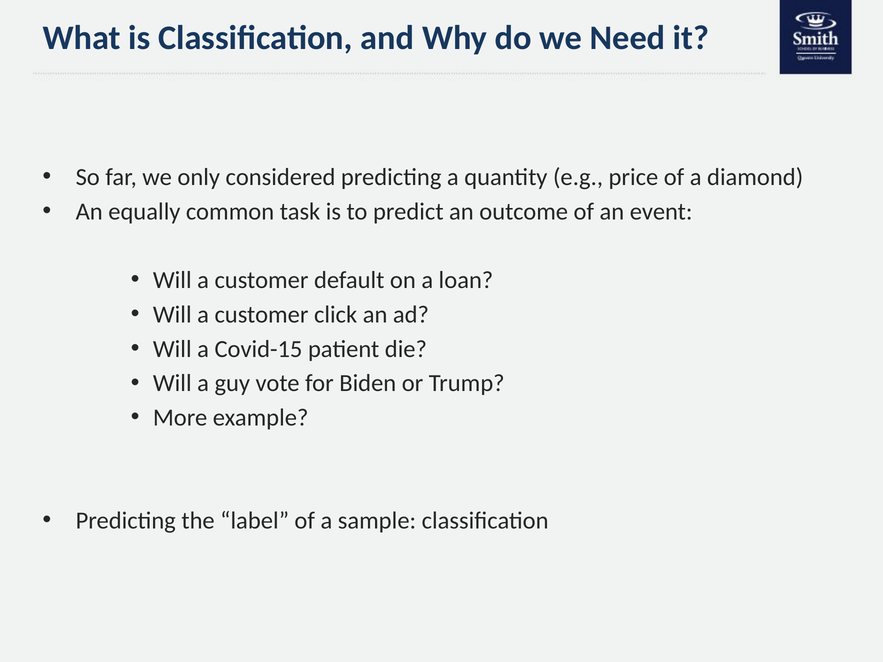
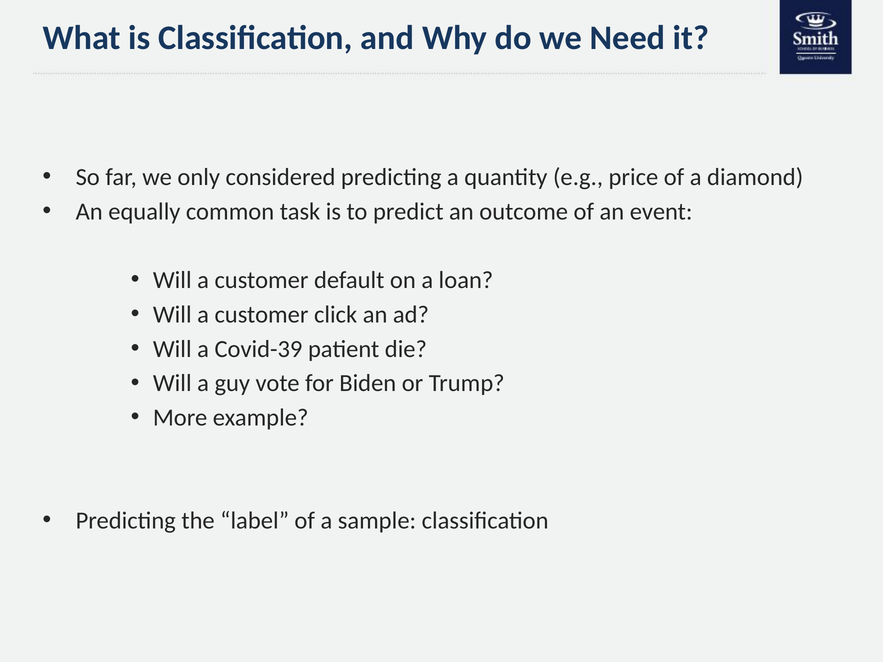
Covid-15: Covid-15 -> Covid-39 (258, 349)
